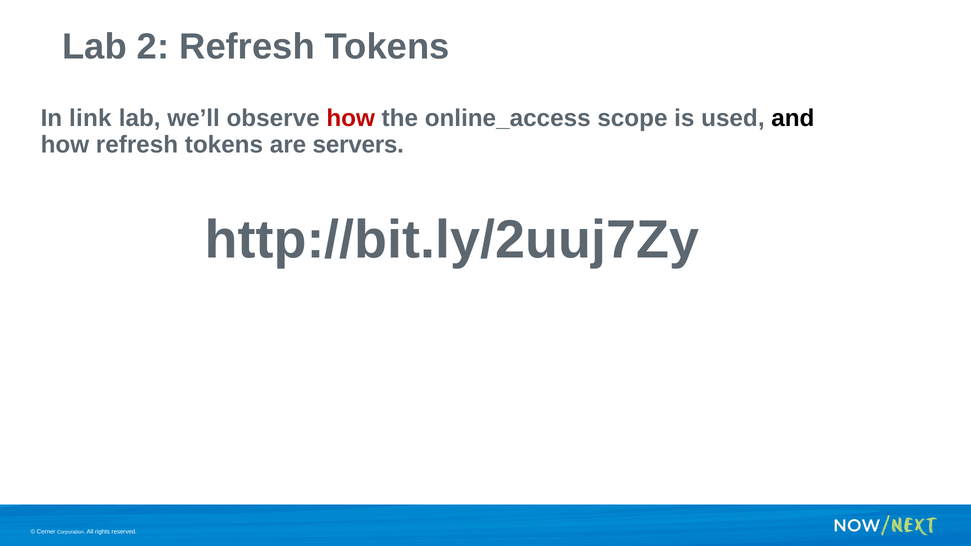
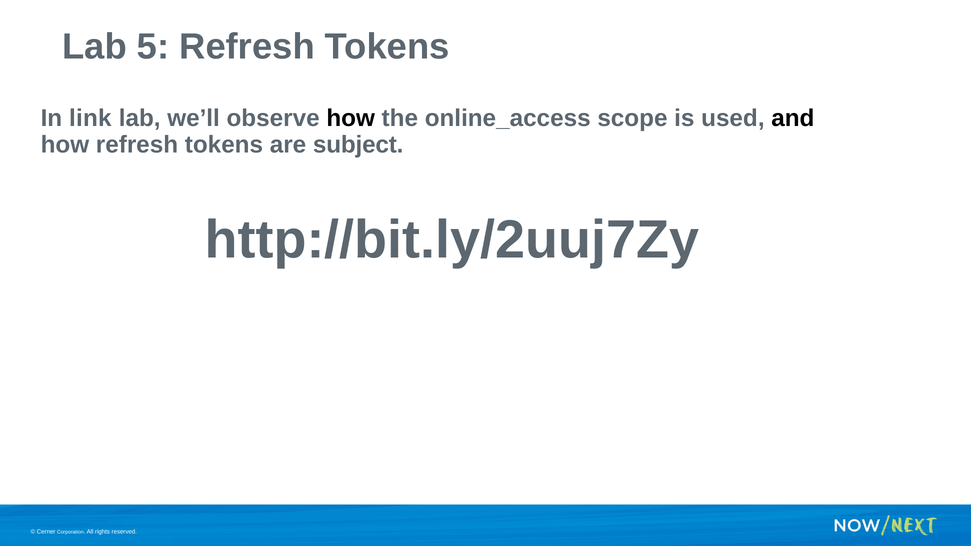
2: 2 -> 5 (153, 47)
how colour: red -> black (351, 118)
servers: servers -> subject (358, 145)
